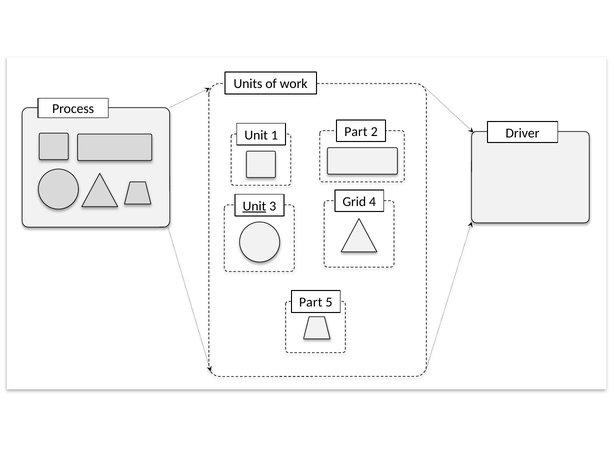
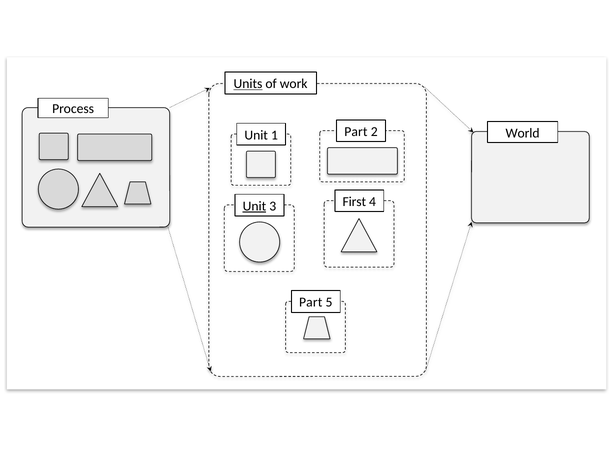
Units underline: none -> present (248, 84)
Driver: Driver -> World (523, 133)
Grid: Grid -> First (354, 202)
